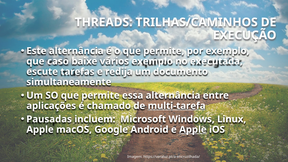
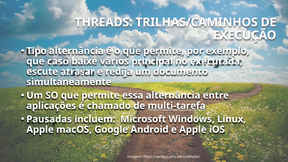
Este: Este -> Tipo (36, 51)
vários exemplo: exemplo -> principal (152, 61)
tarefas: tarefas -> atrasar (78, 72)
Apple underline: present -> none (193, 130)
